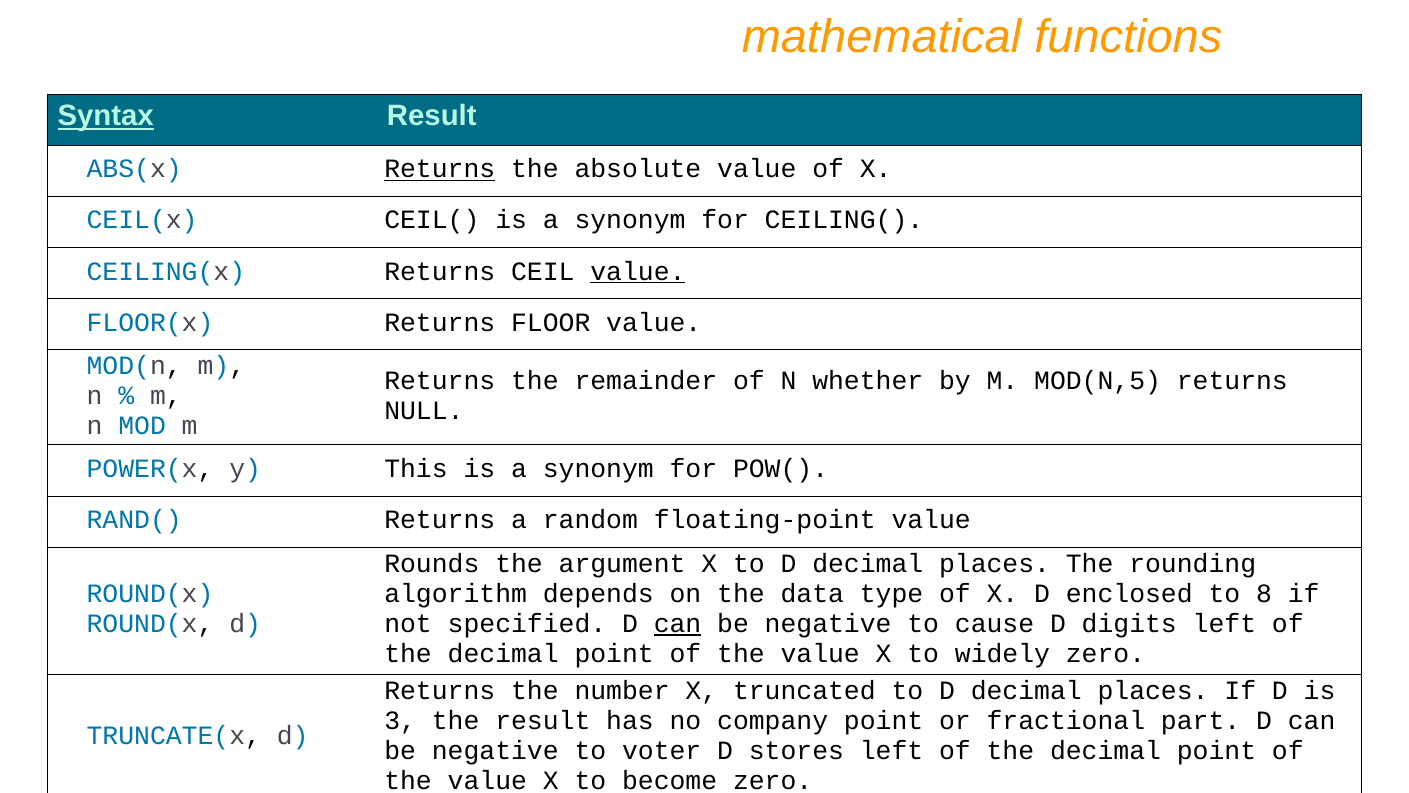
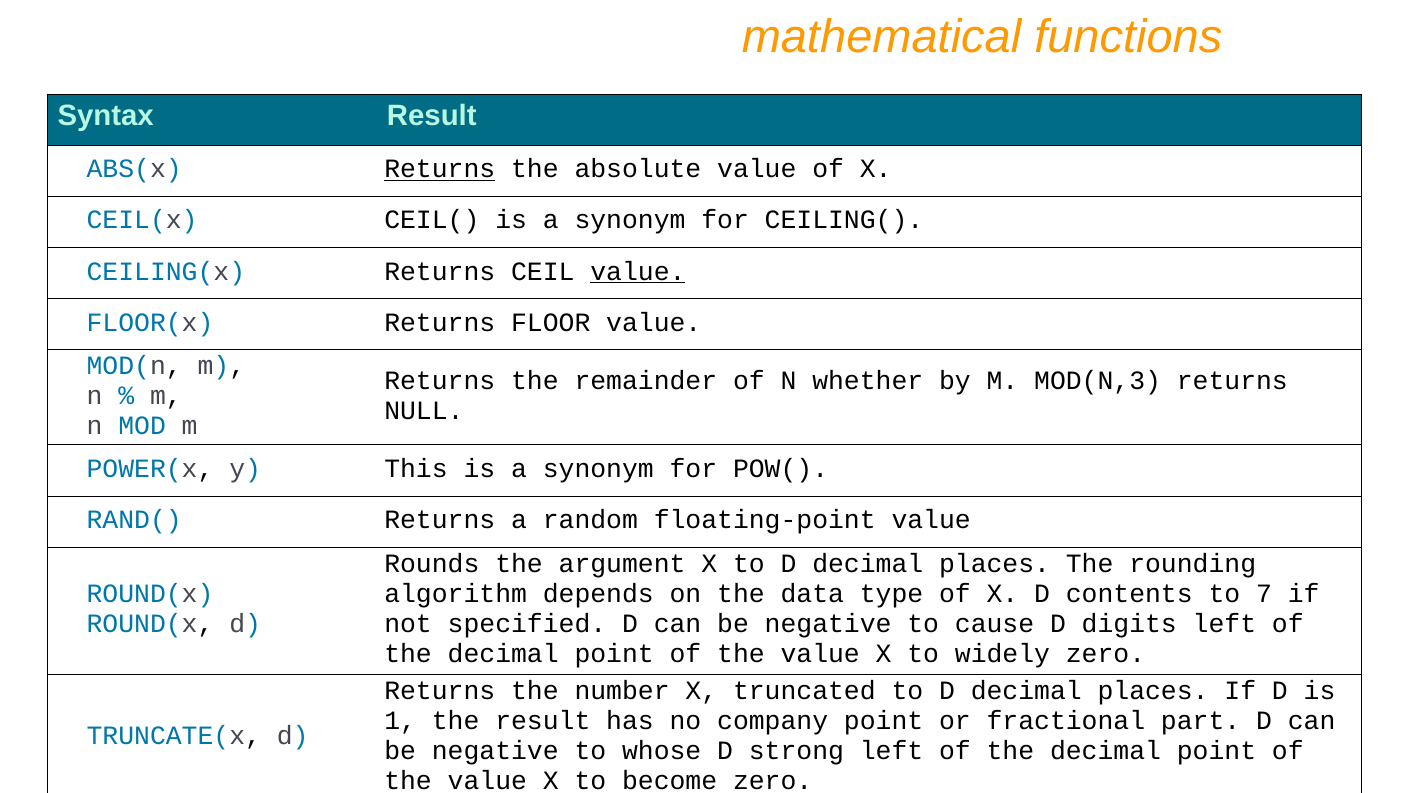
Syntax underline: present -> none (106, 116)
MOD(N,5: MOD(N,5 -> MOD(N,3 (1098, 380)
enclosed: enclosed -> contents (1129, 594)
8: 8 -> 7 (1264, 594)
can underline: present -> none (678, 623)
3: 3 -> 1 (400, 720)
voter: voter -> whose (662, 750)
stores: stores -> strong (796, 750)
